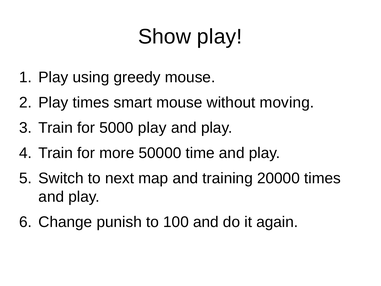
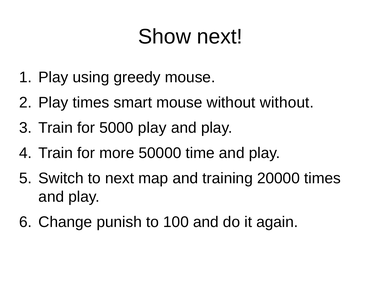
Show play: play -> next (220, 37)
without moving: moving -> without (287, 102)
